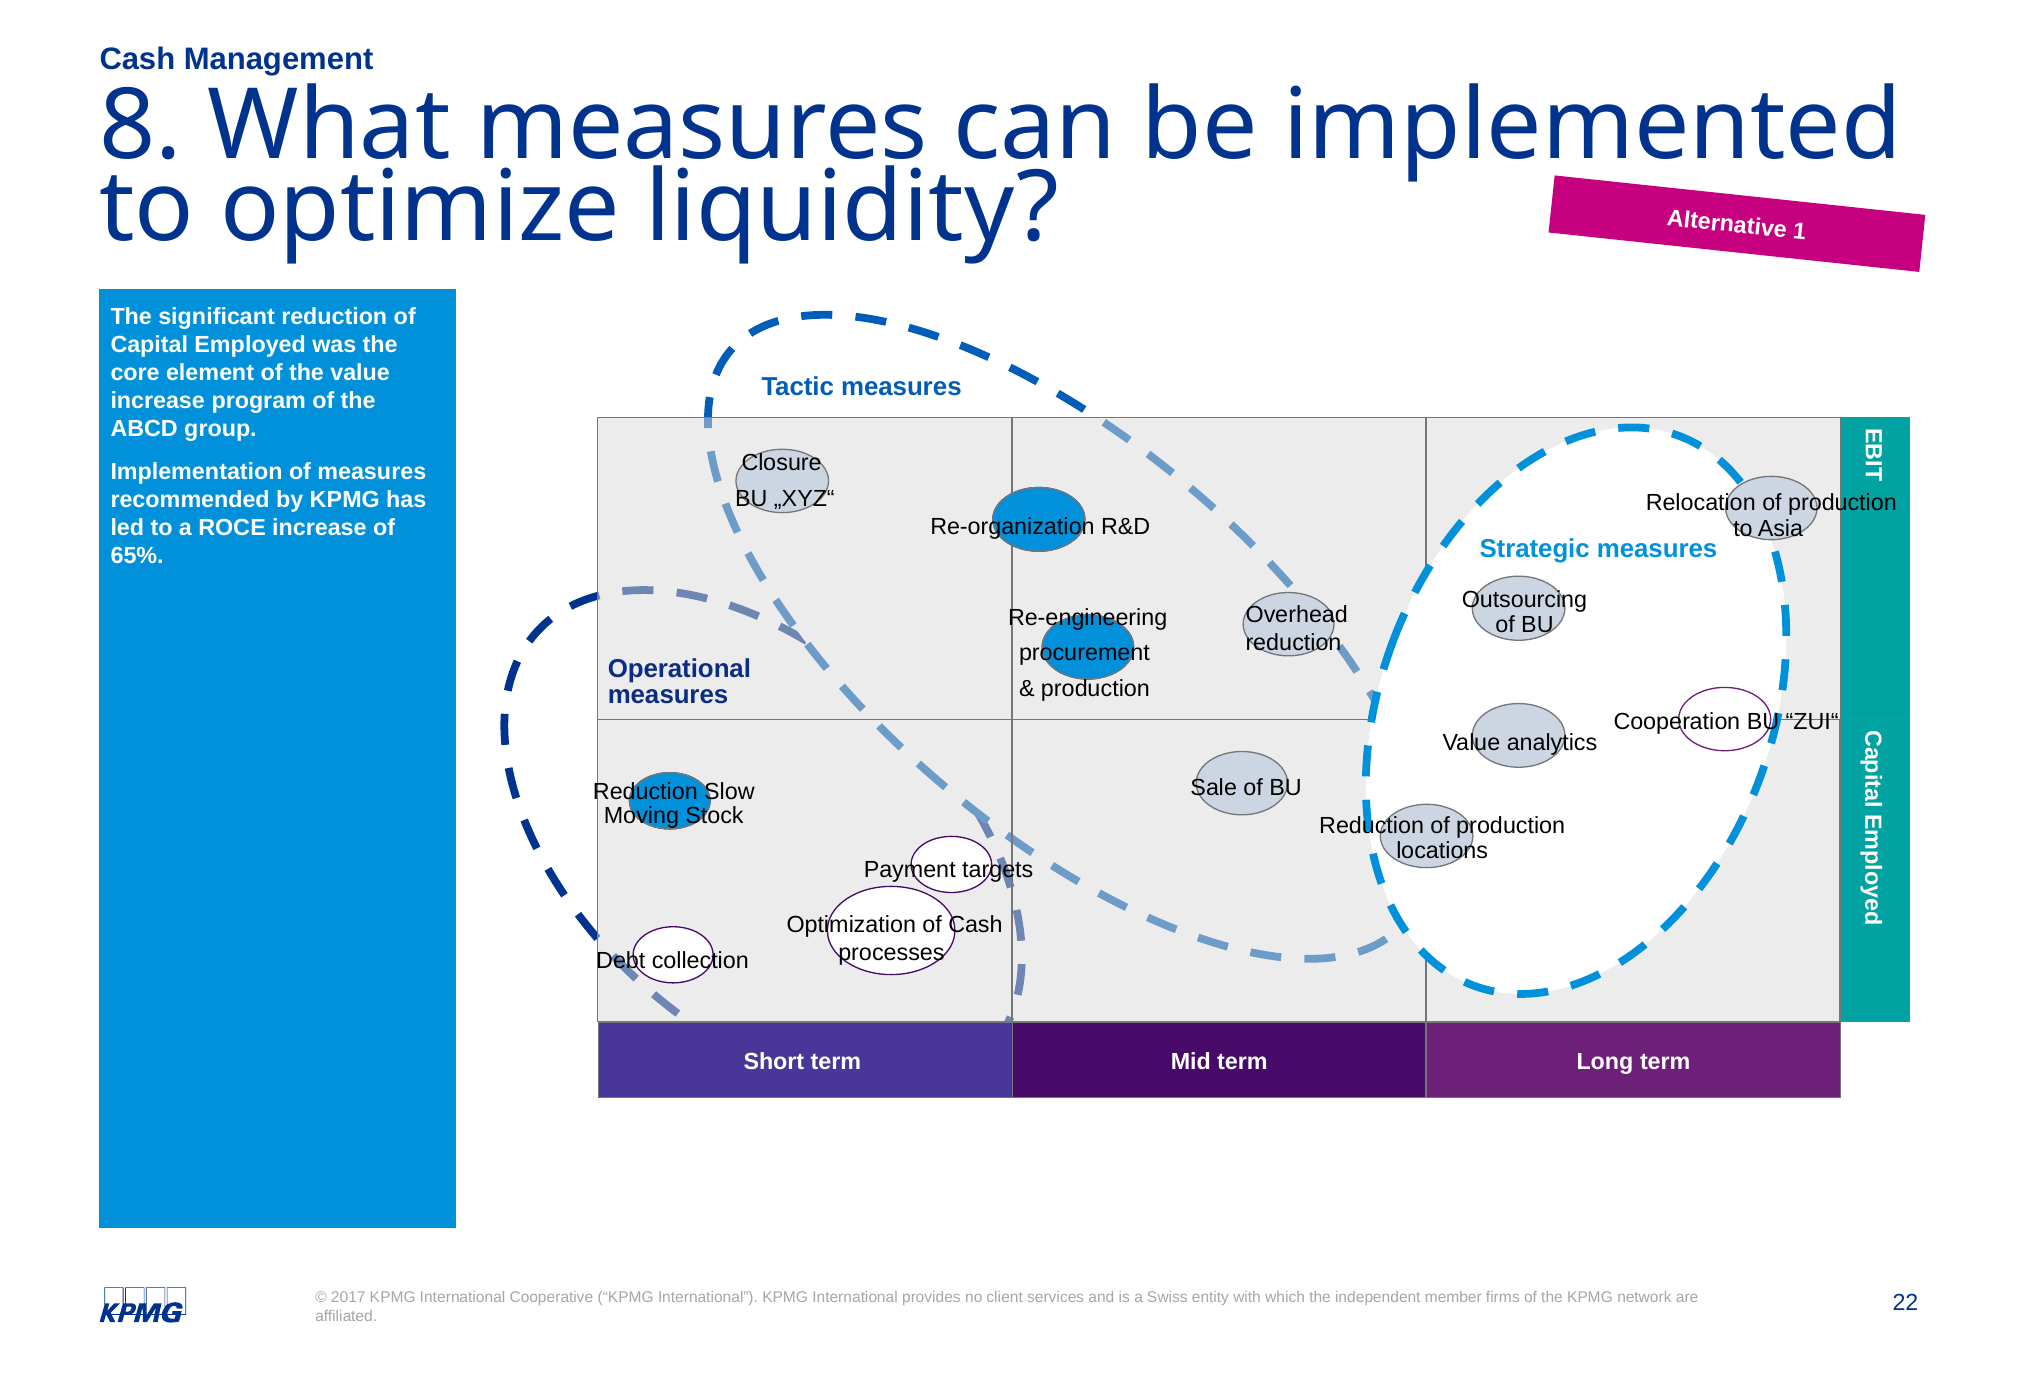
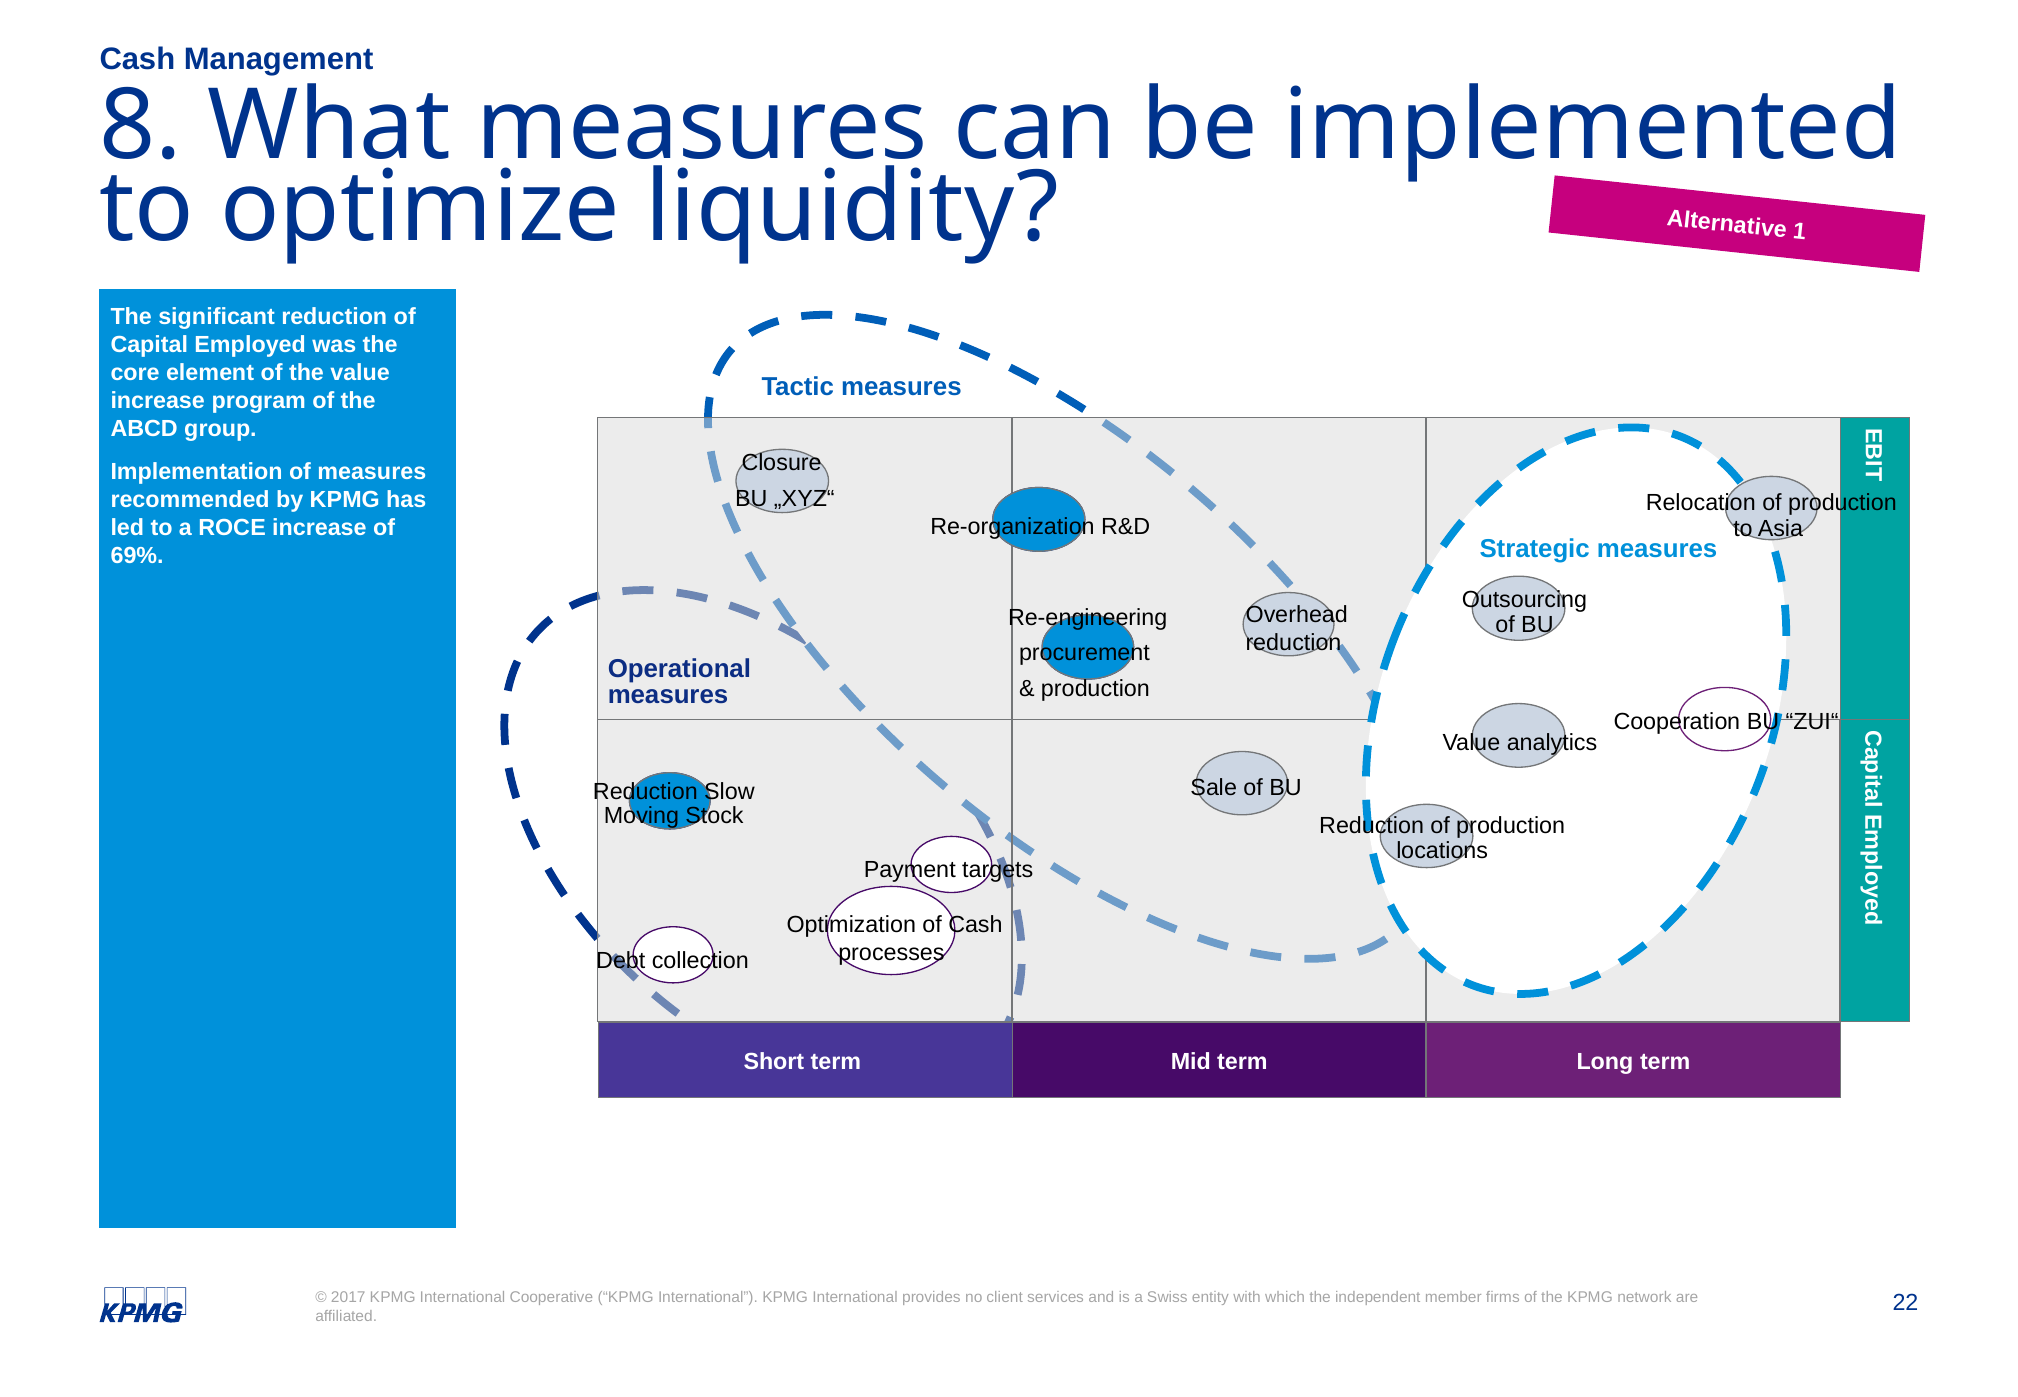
65%: 65% -> 69% (137, 556)
